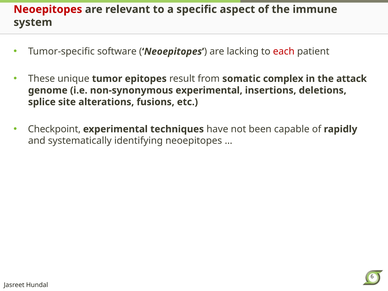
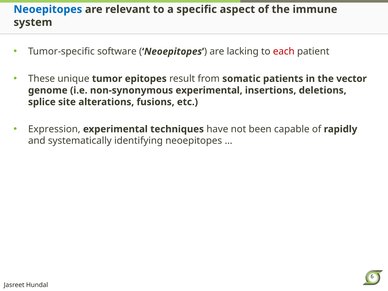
Neoepitopes colour: red -> blue (48, 9)
complex: complex -> patients (283, 79)
attack: attack -> vector (352, 79)
Checkpoint: Checkpoint -> Expression (54, 129)
